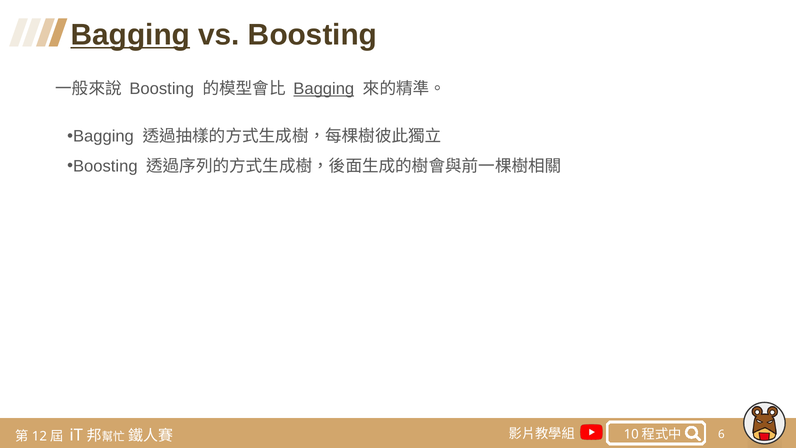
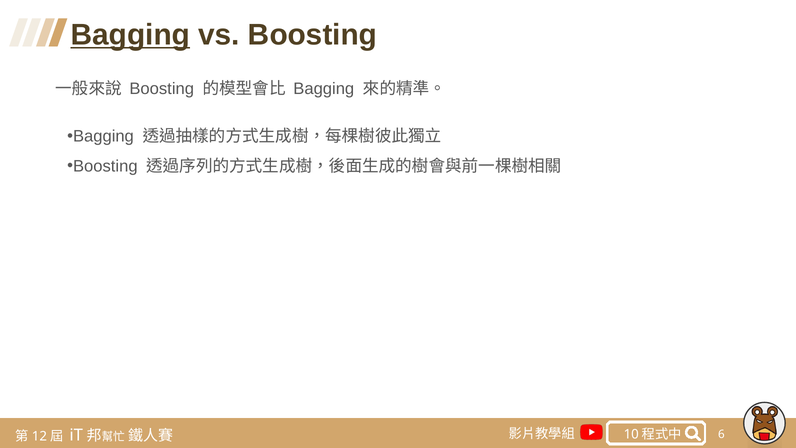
Bagging underline: present -> none (324, 89)
